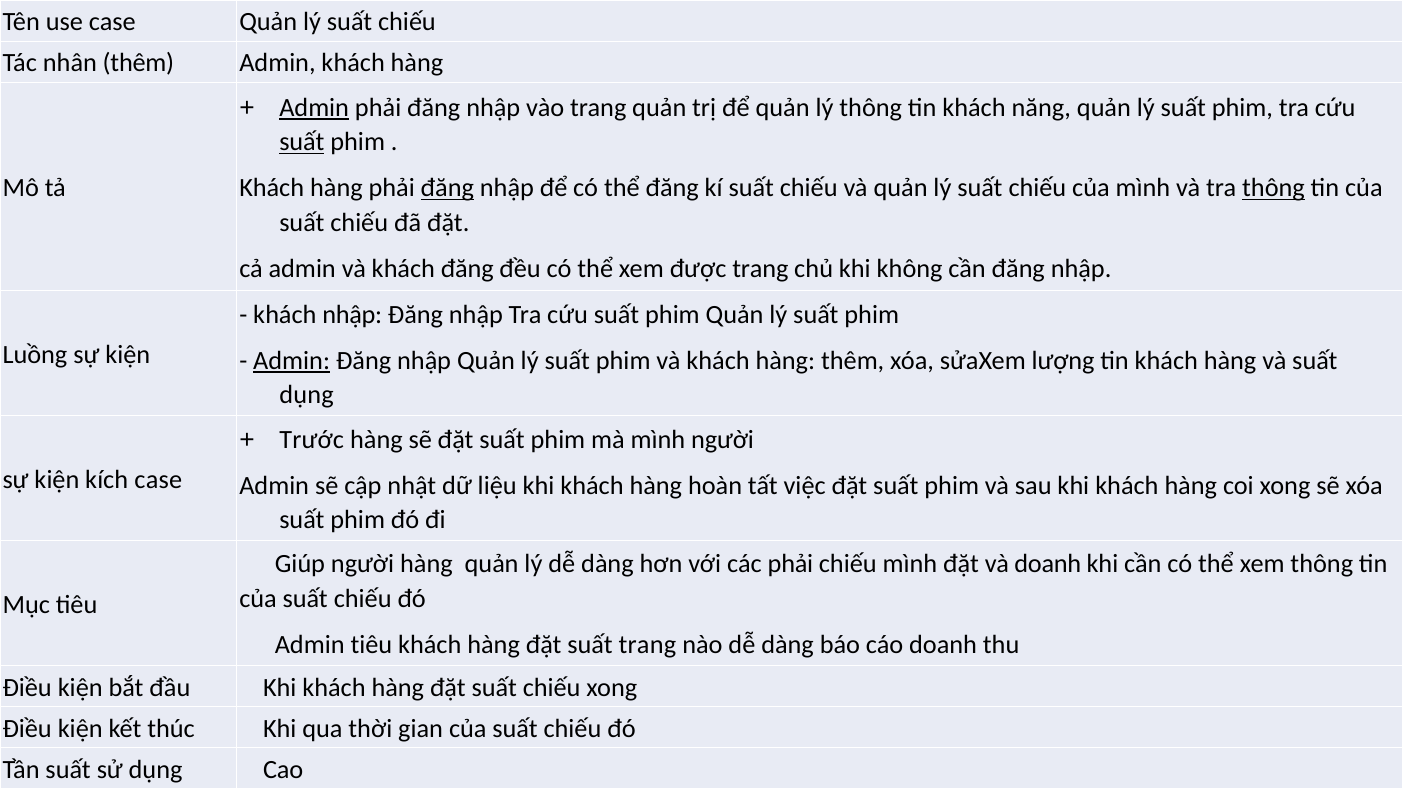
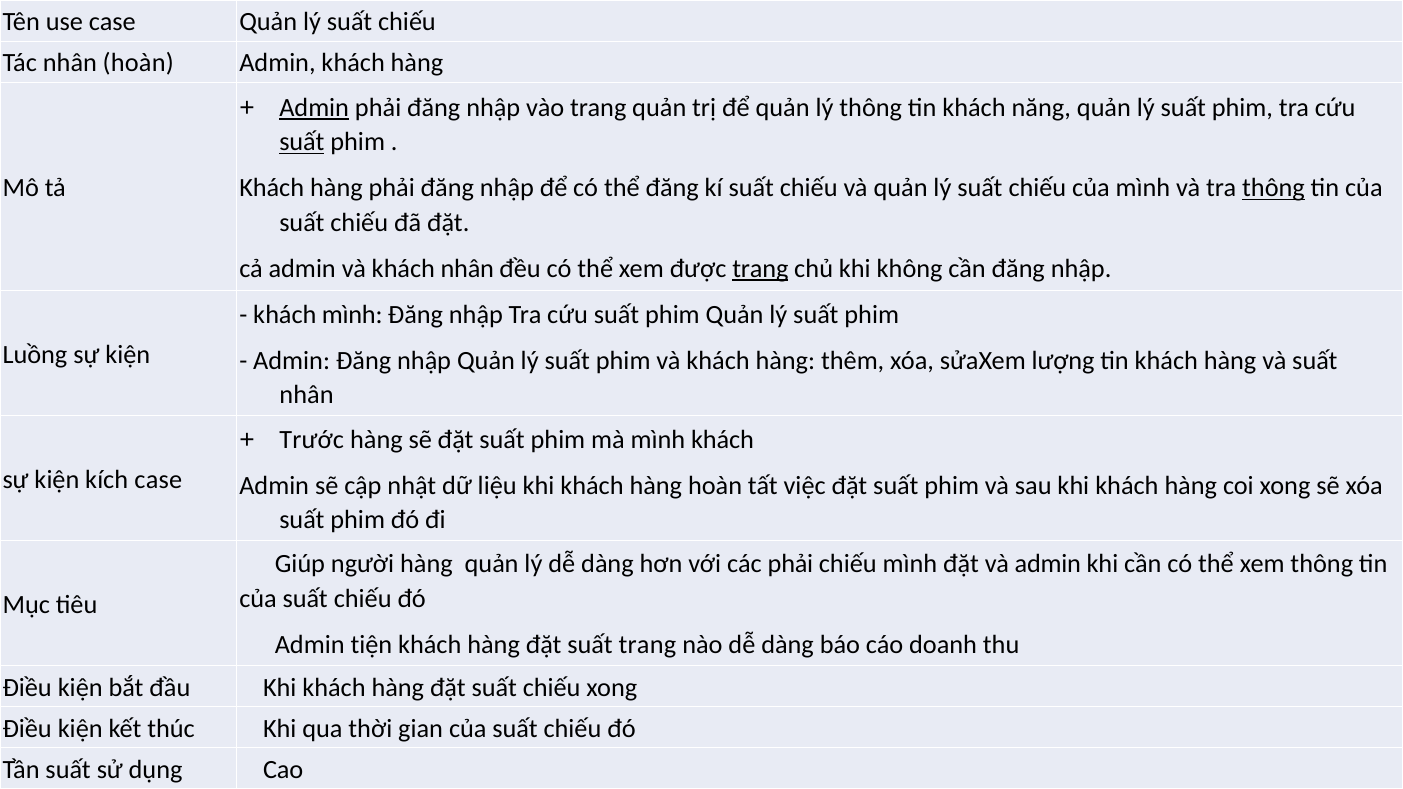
nhân thêm: thêm -> hoàn (138, 63)
đăng underline: present -> none (447, 188)
khách đăng: đăng -> nhân (467, 268)
trang underline: none -> present (760, 268)
khách nhập: nhập -> mình (352, 315)
Admin underline: present -> none (292, 361)
dụng: dụng -> nhân (307, 395)
mình người: người -> khách (723, 439)
và doanh: doanh -> admin (1048, 564)
Admin tiêu: tiêu -> tiện (371, 645)
